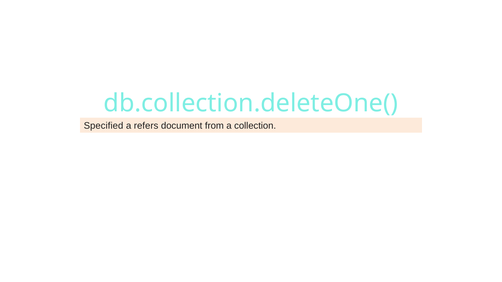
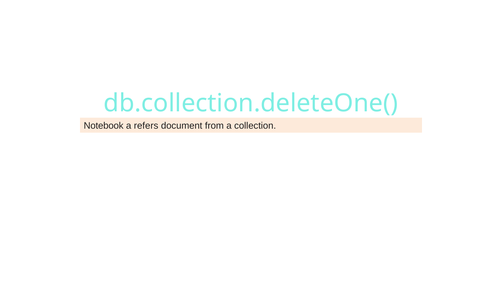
Specified: Specified -> Notebook (104, 126)
